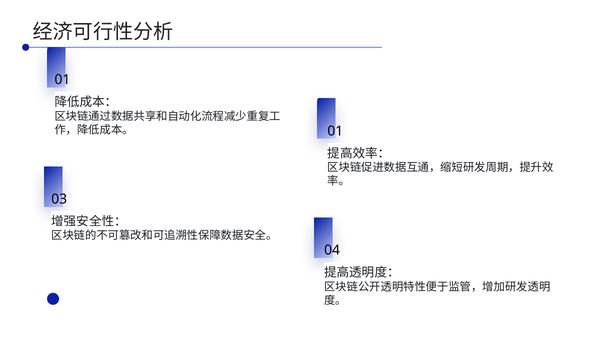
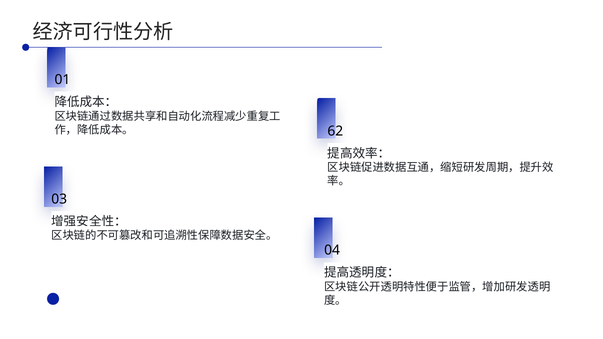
01: 01 -> 62 (335, 131)
